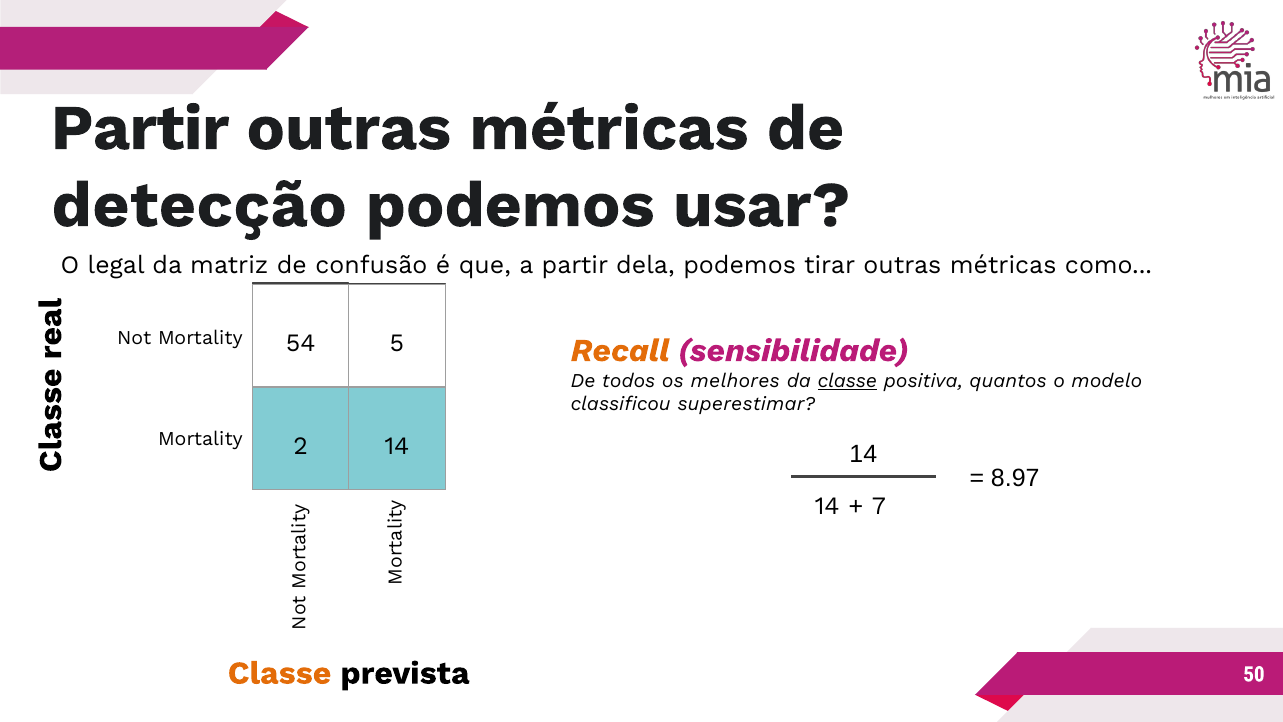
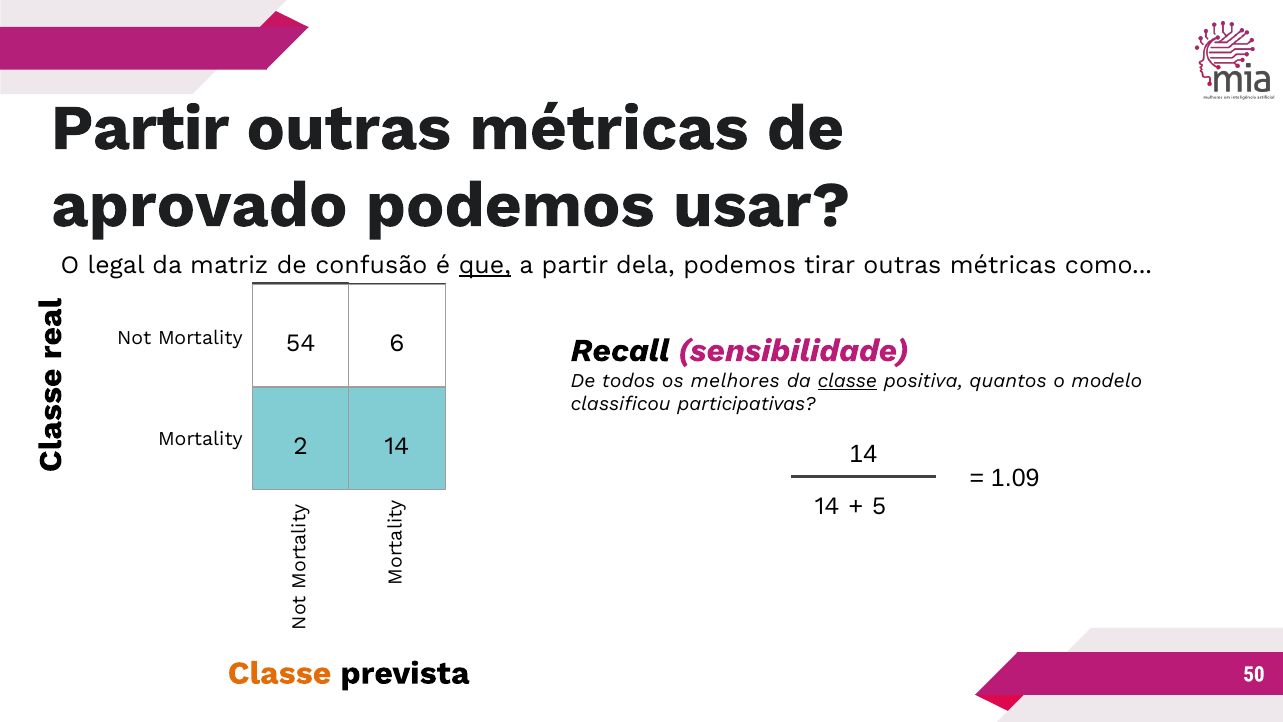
detecção: detecção -> aprovado (199, 205)
que underline: none -> present (485, 265)
5: 5 -> 6 (397, 344)
Recall colour: orange -> black (620, 350)
superestimar: superestimar -> participativas (746, 404)
8.97: 8.97 -> 1.09 (1015, 478)
7: 7 -> 5 (879, 506)
